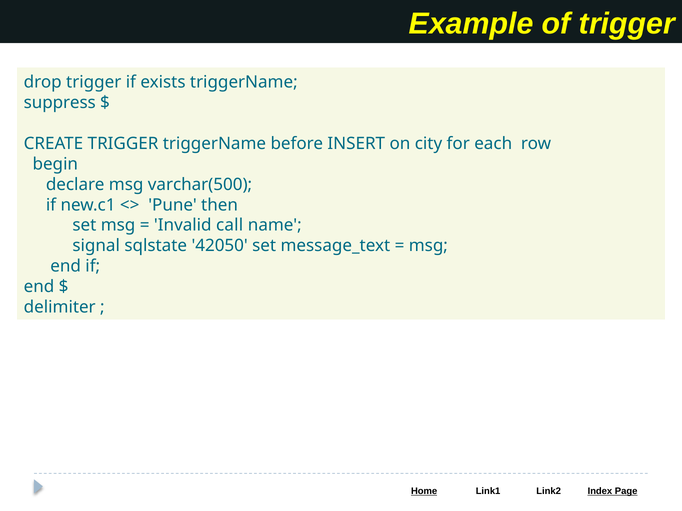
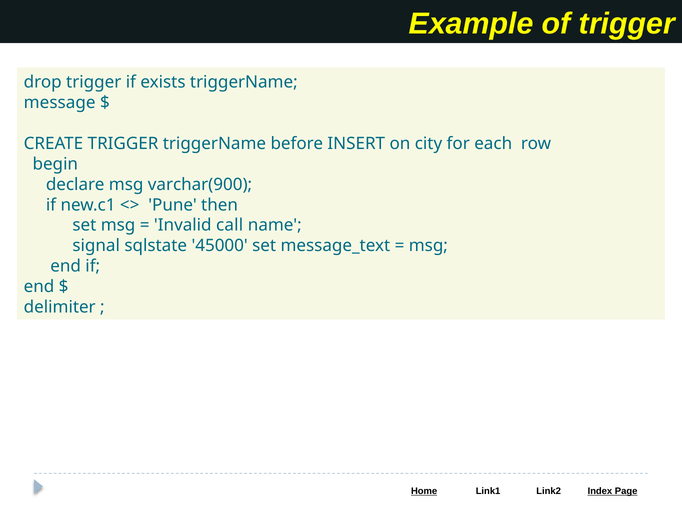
suppress: suppress -> message (60, 103)
varchar(500: varchar(500 -> varchar(900 (200, 185)
42050: 42050 -> 45000 (220, 246)
